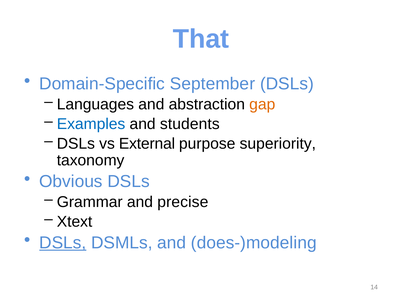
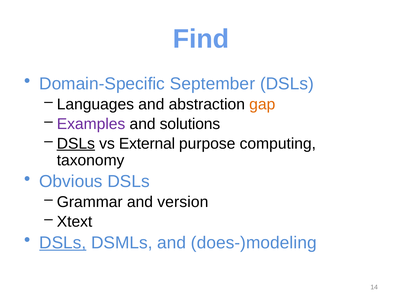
That: That -> Find (201, 39)
Examples colour: blue -> purple (91, 124)
students: students -> solutions (190, 124)
DSLs underline: none -> present (76, 144)
superiority: superiority -> computing (278, 144)
precise: precise -> version (183, 202)
